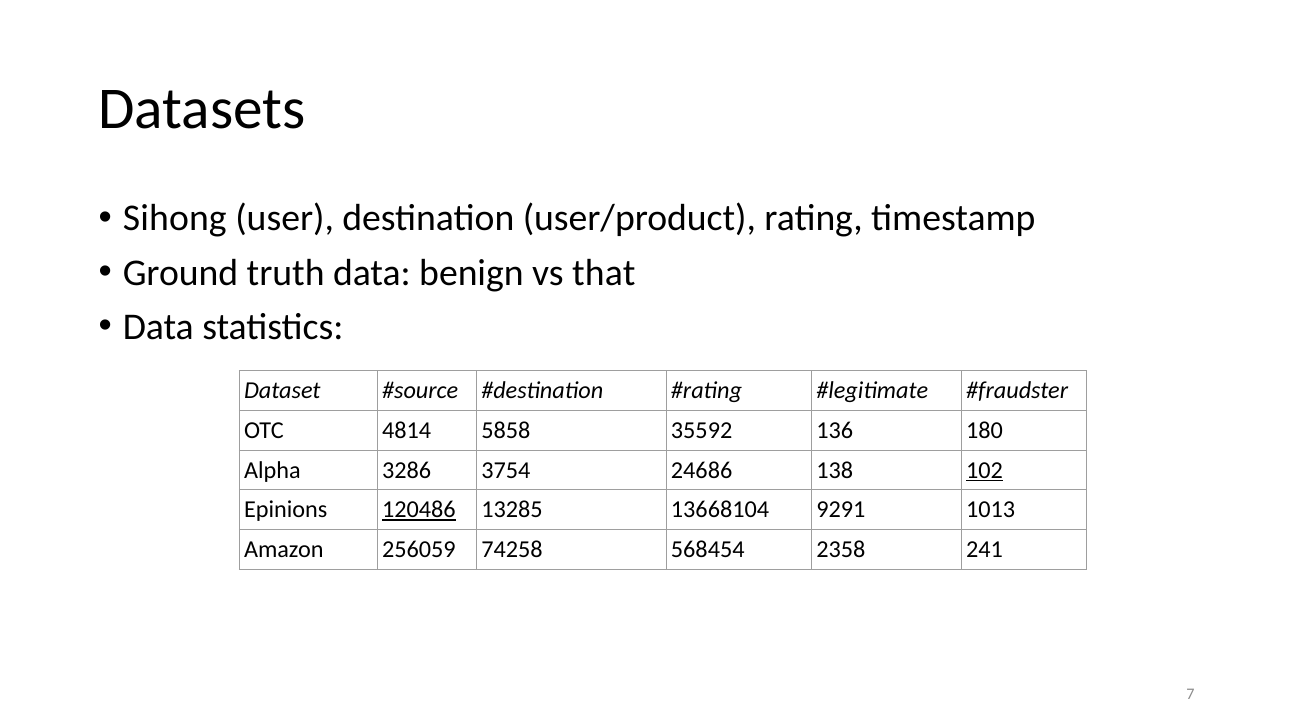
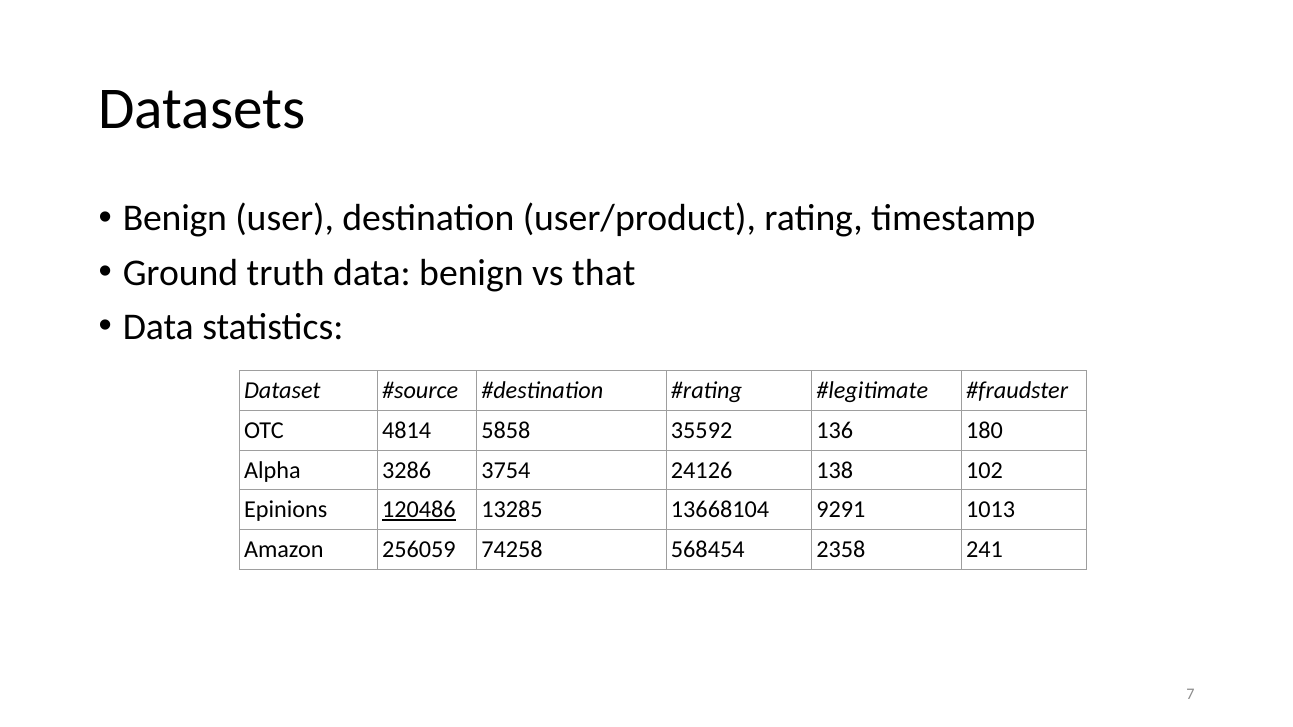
Sihong: Sihong -> Benign (175, 219)
24686: 24686 -> 24126 (702, 470)
102 underline: present -> none (985, 470)
